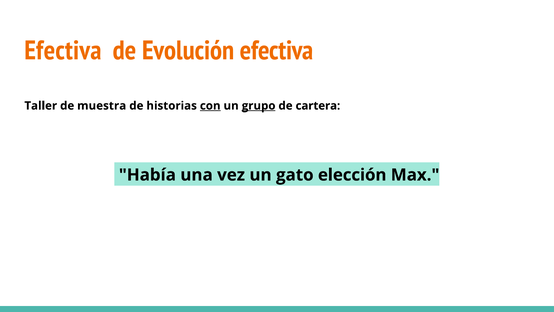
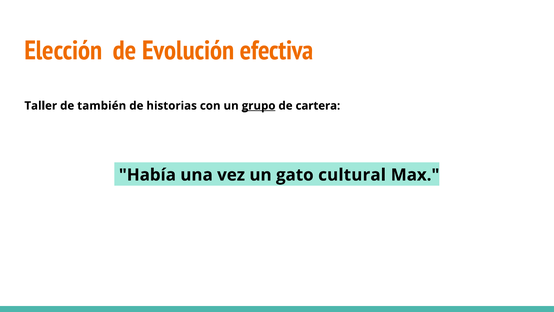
Efectiva: Efectiva -> Elección (63, 51)
muestra: muestra -> también (102, 106)
con underline: present -> none (210, 106)
elección: elección -> cultural (352, 175)
